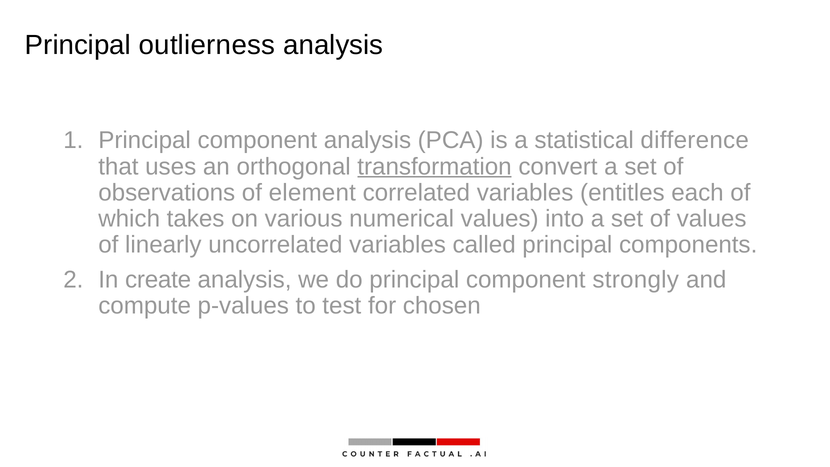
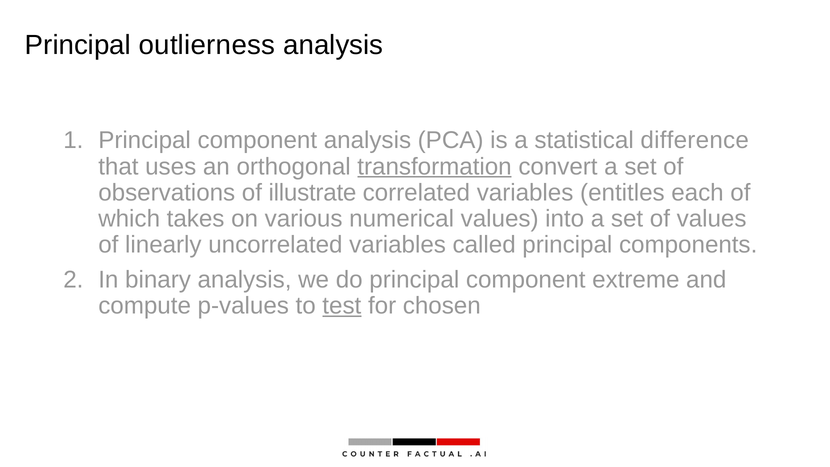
element: element -> illustrate (312, 193)
create: create -> binary (158, 280)
strongly: strongly -> extreme (636, 280)
test underline: none -> present (342, 306)
